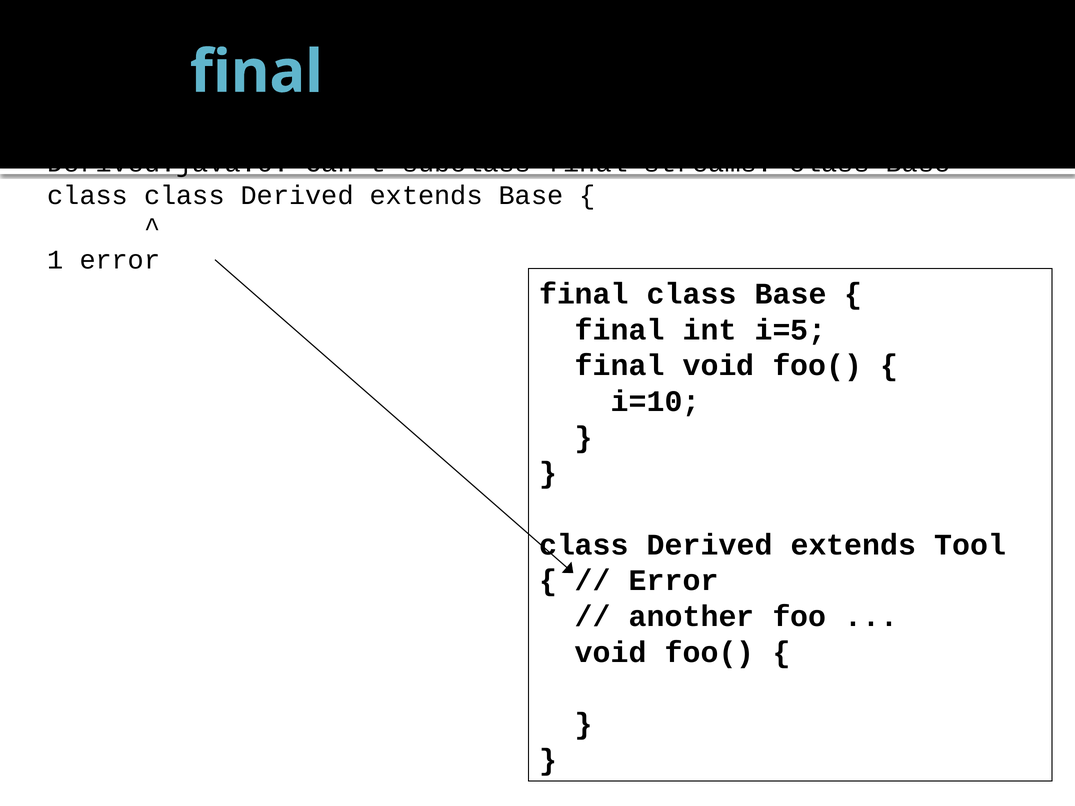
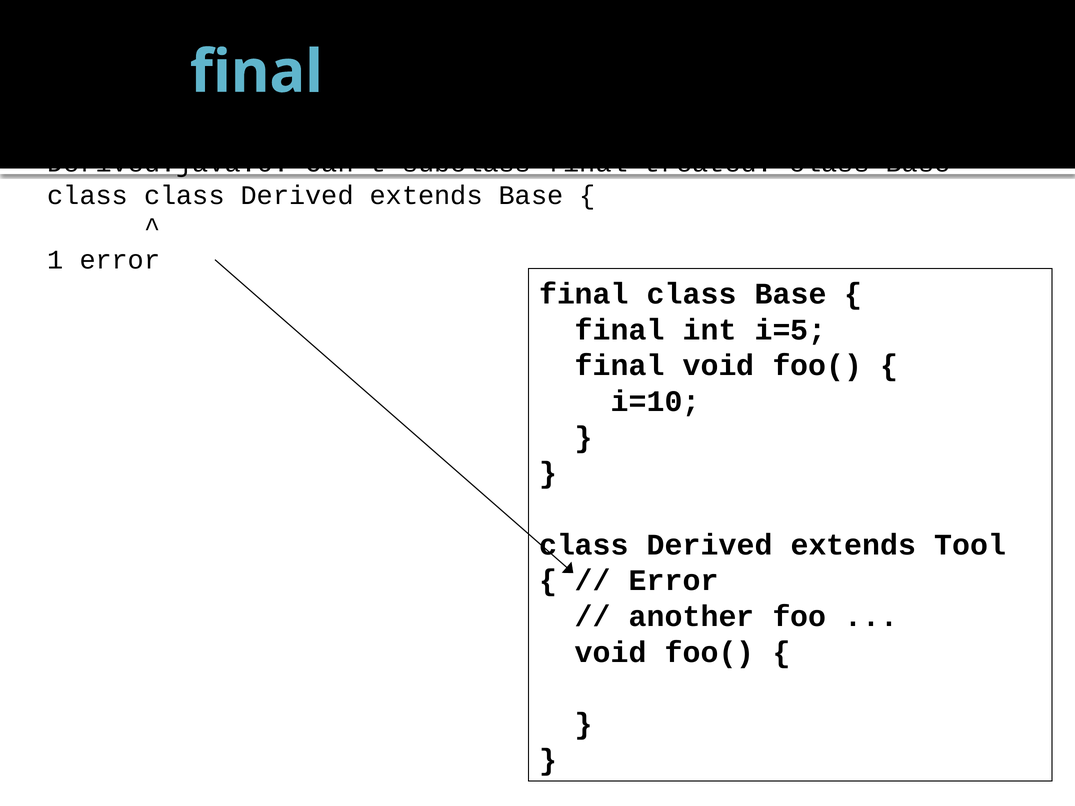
streams: streams -> treated (708, 163)
